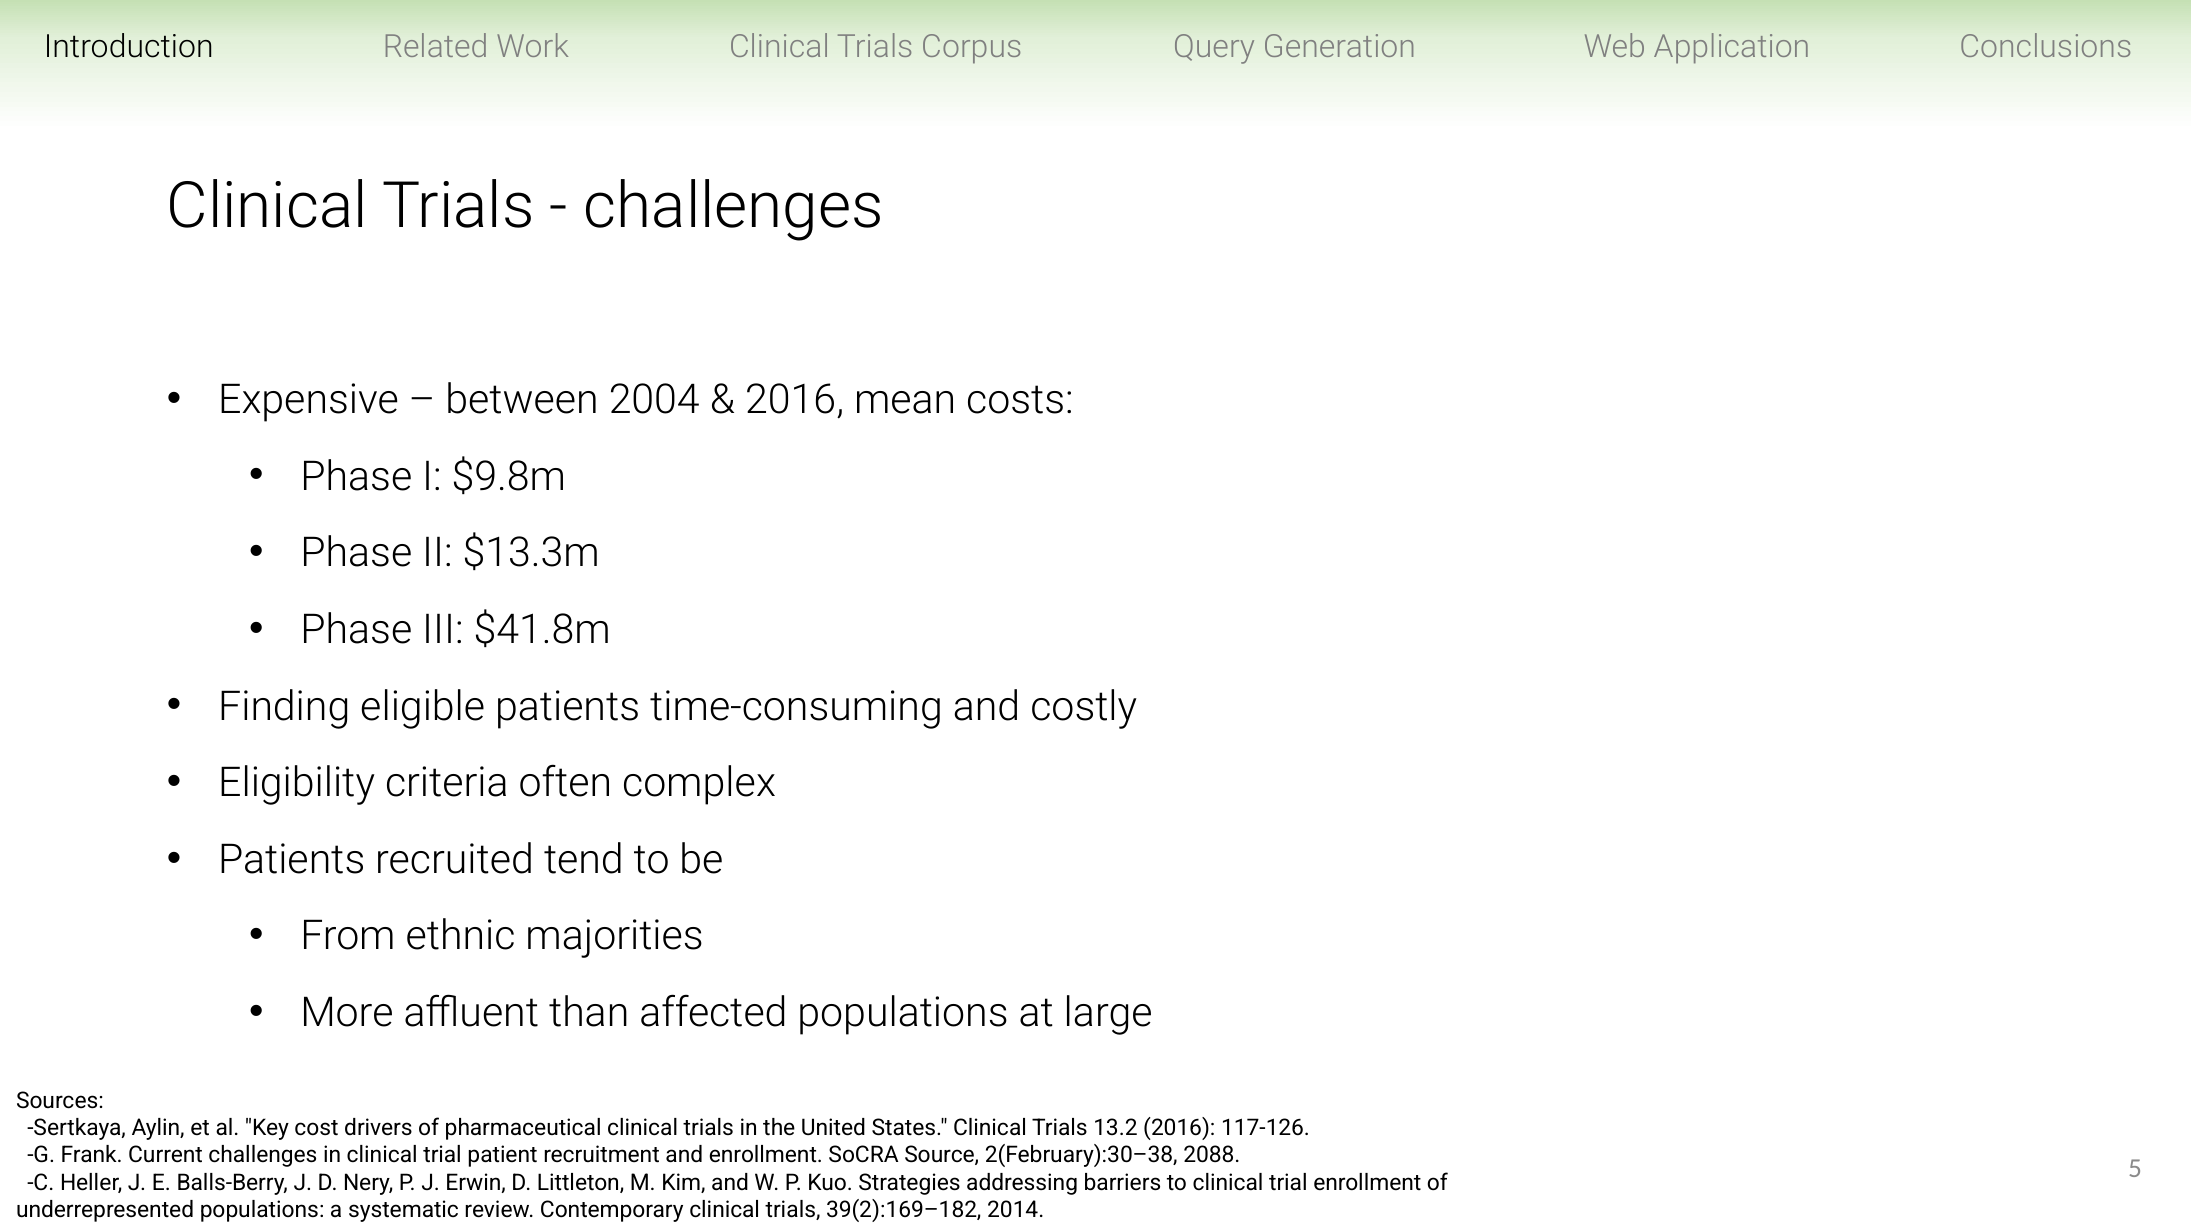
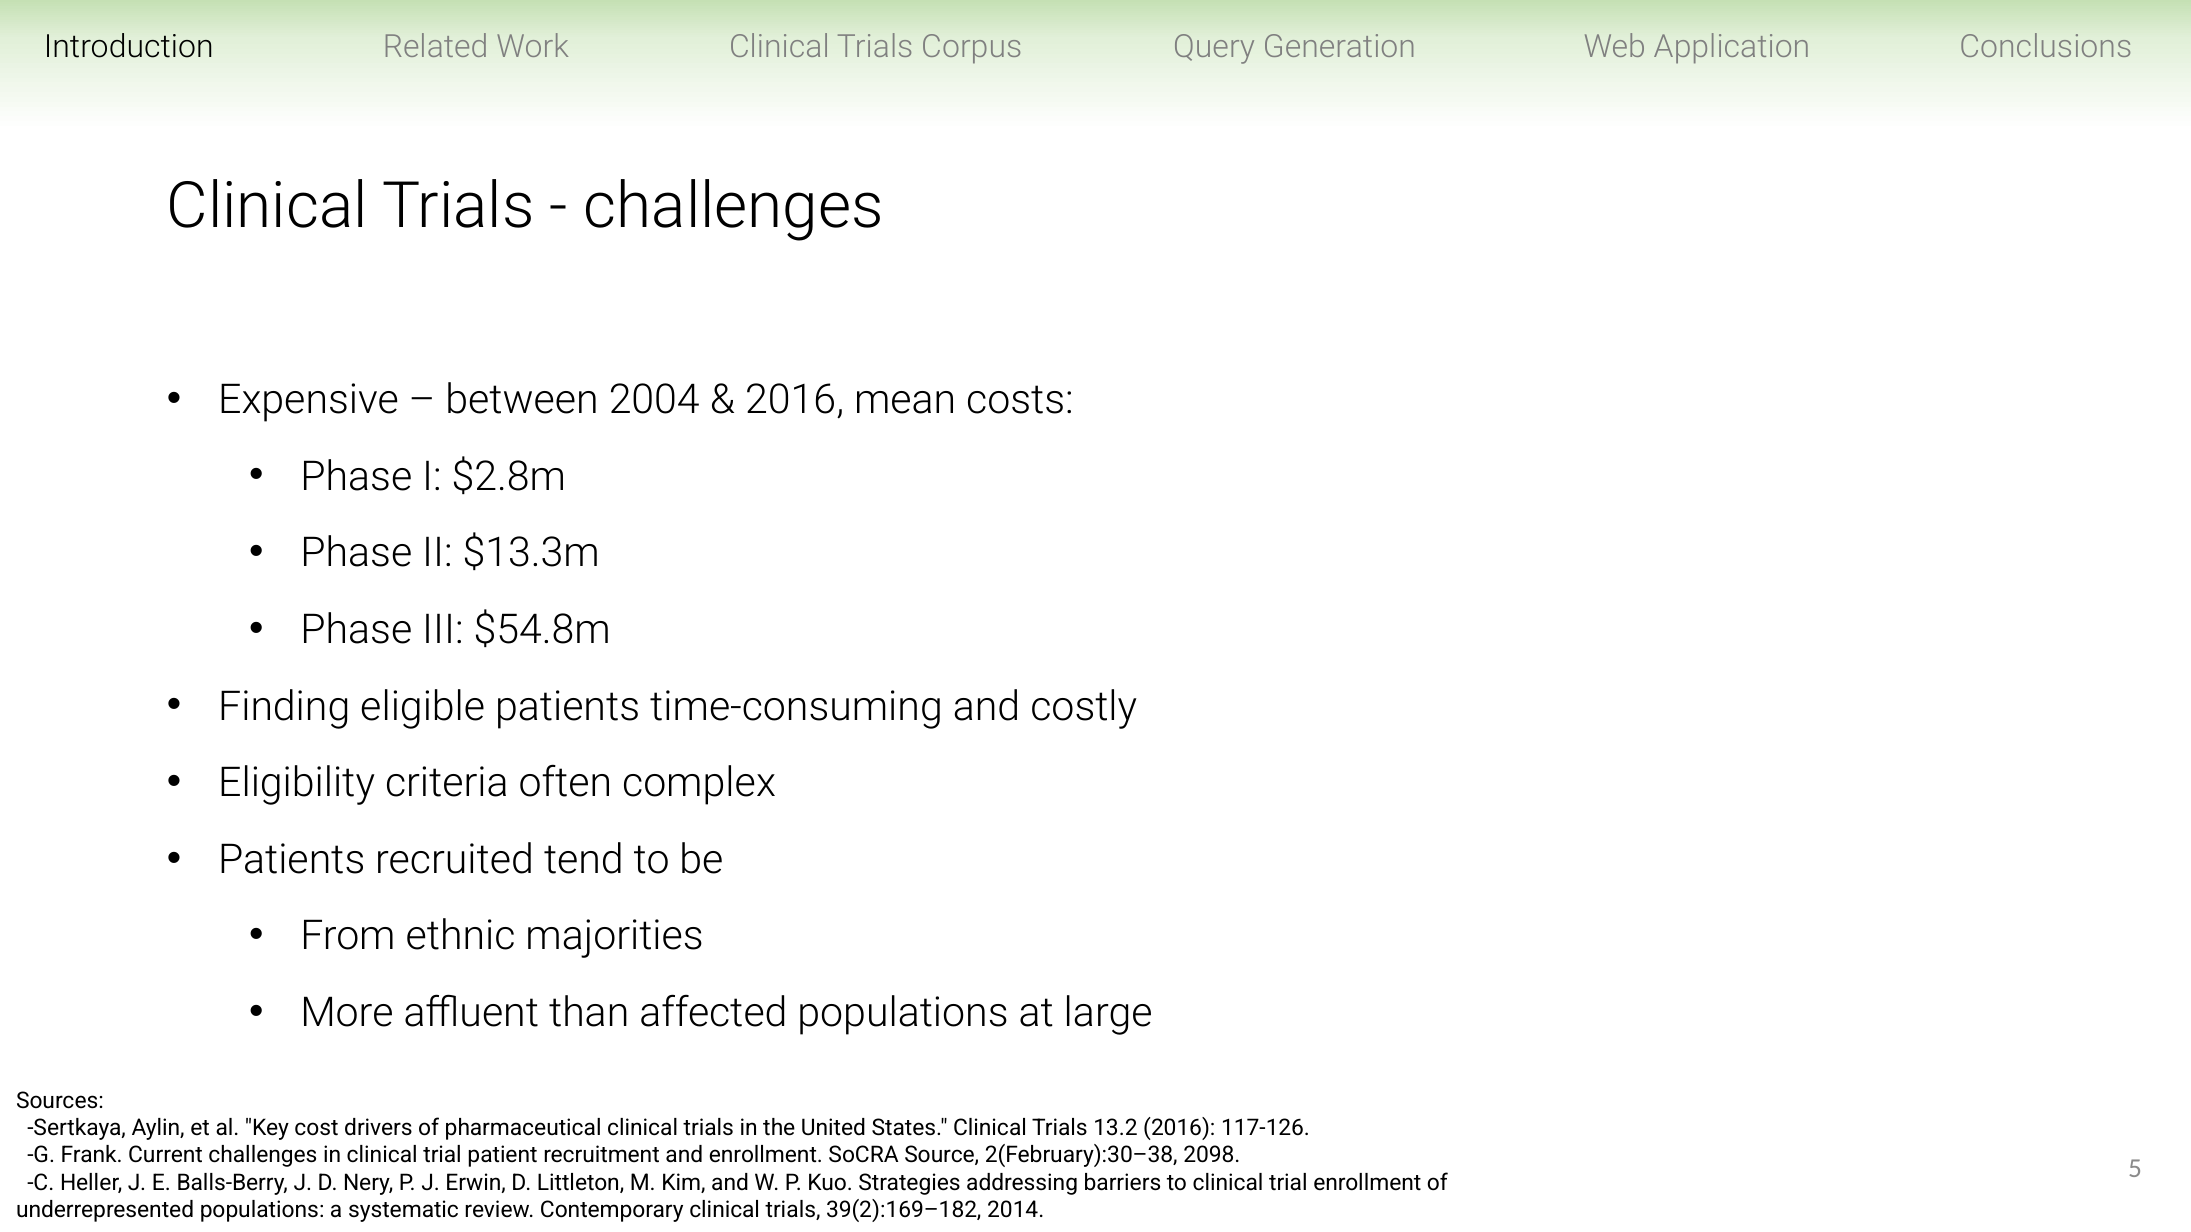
$9.8m: $9.8m -> $2.8m (509, 477)
$41.8m: $41.8m -> $54.8m (542, 630)
2088: 2088 -> 2098 (1212, 1156)
